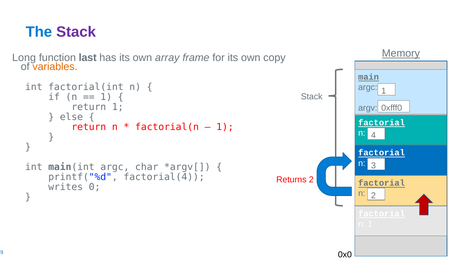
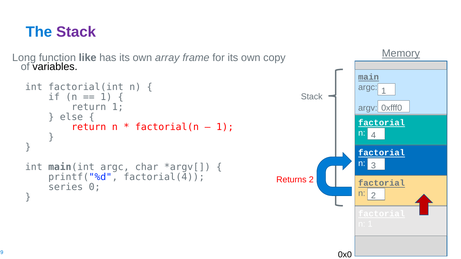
last: last -> like (88, 58)
variables colour: orange -> black (55, 67)
writes: writes -> series (66, 187)
